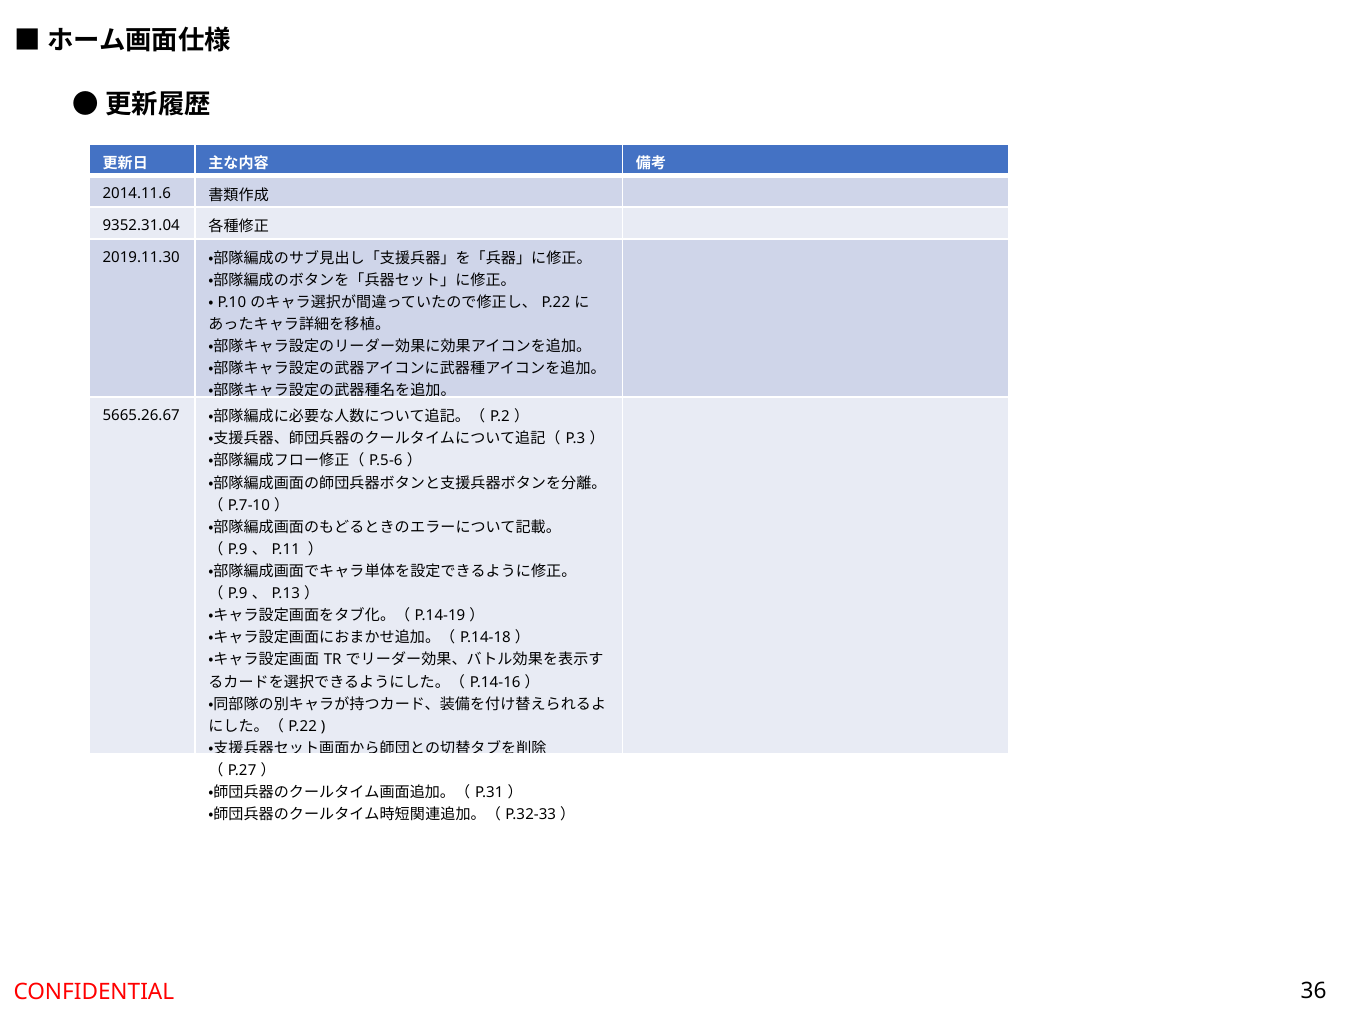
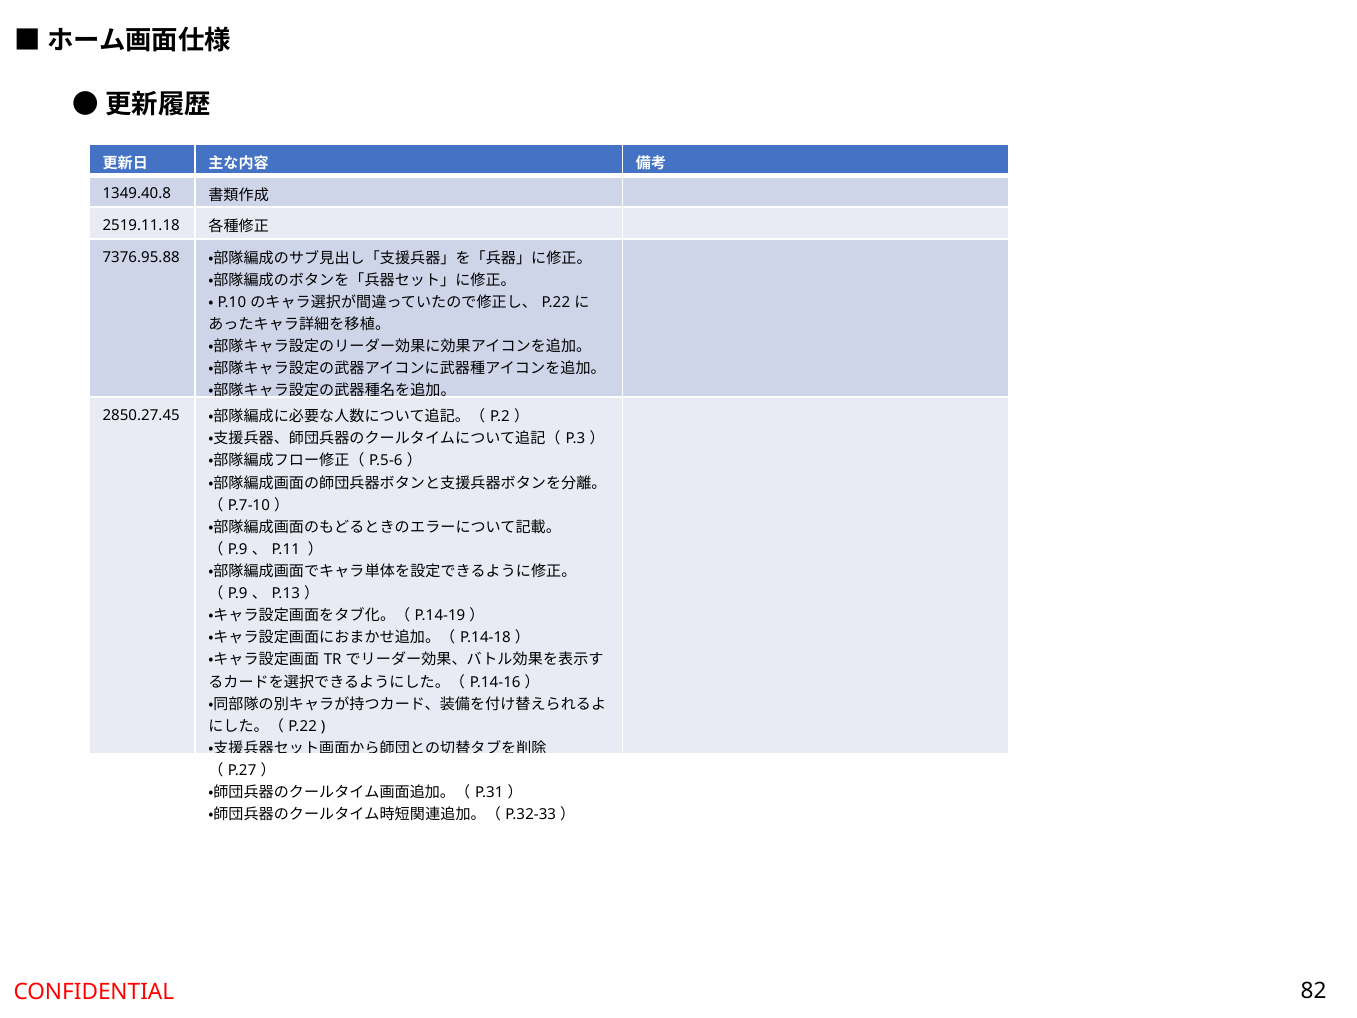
2014.11.6: 2014.11.6 -> 1349.40.8 (137, 194)
9352.31.04: 9352.31.04 -> 2519.11.18 (141, 225)
2019.11.30: 2019.11.30 -> 7376.95.88 (141, 257)
5665.26.67: 5665.26.67 -> 2850.27.45 (141, 415)
36: 36 -> 82 (1314, 990)
